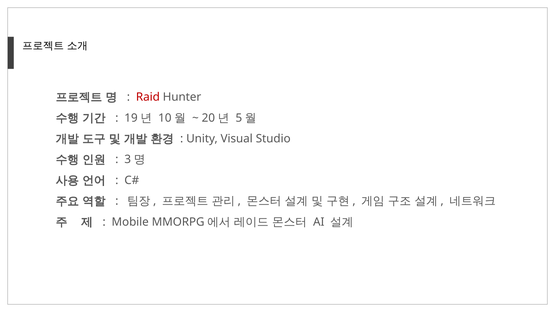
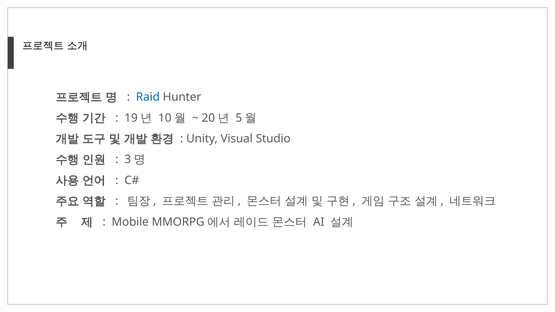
Raid colour: red -> blue (148, 97)
